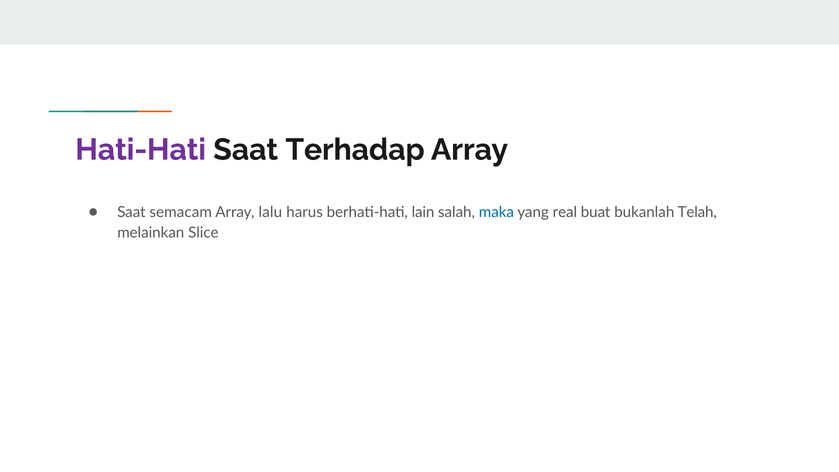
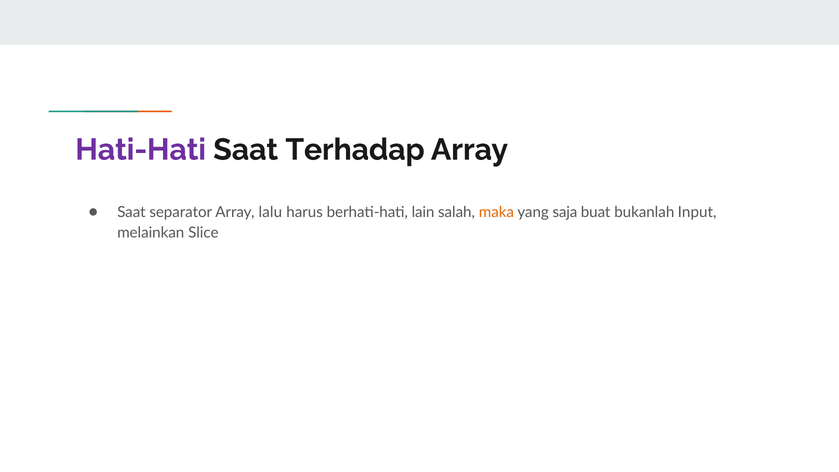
semacam: semacam -> separator (181, 212)
maka colour: blue -> orange (496, 212)
real: real -> saja (565, 212)
Telah: Telah -> Input (697, 212)
